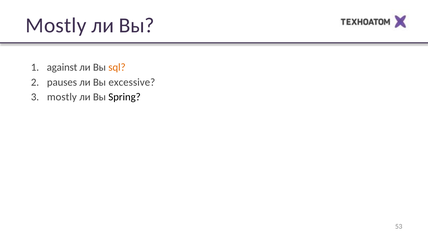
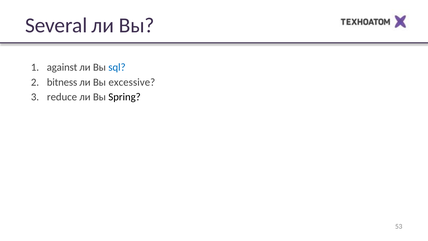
Mostly: Mostly -> Several (56, 25)
sql colour: orange -> blue (117, 67)
pauses: pauses -> bitness (62, 82)
mostly: mostly -> reduce (62, 97)
